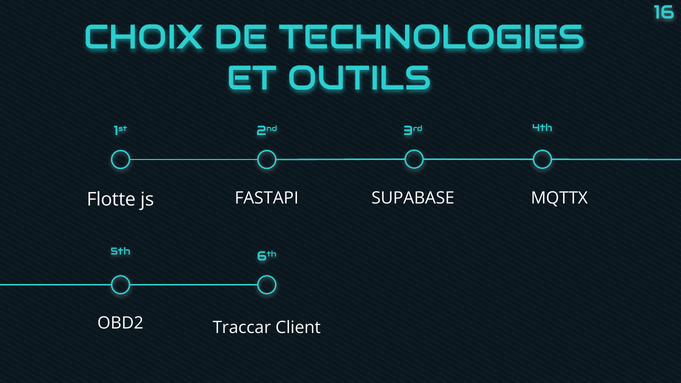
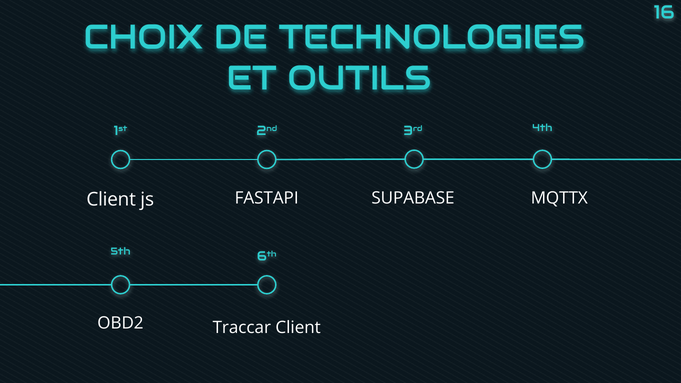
Flotte: Flotte -> Client (111, 199)
